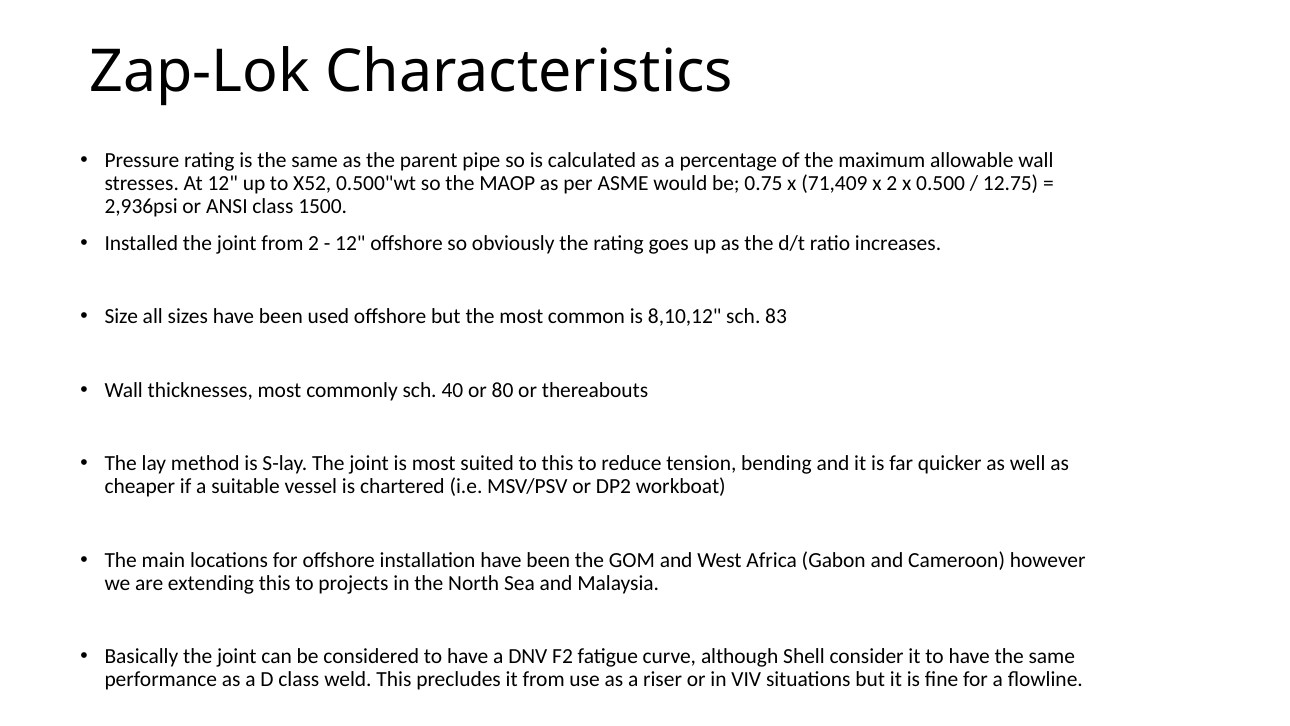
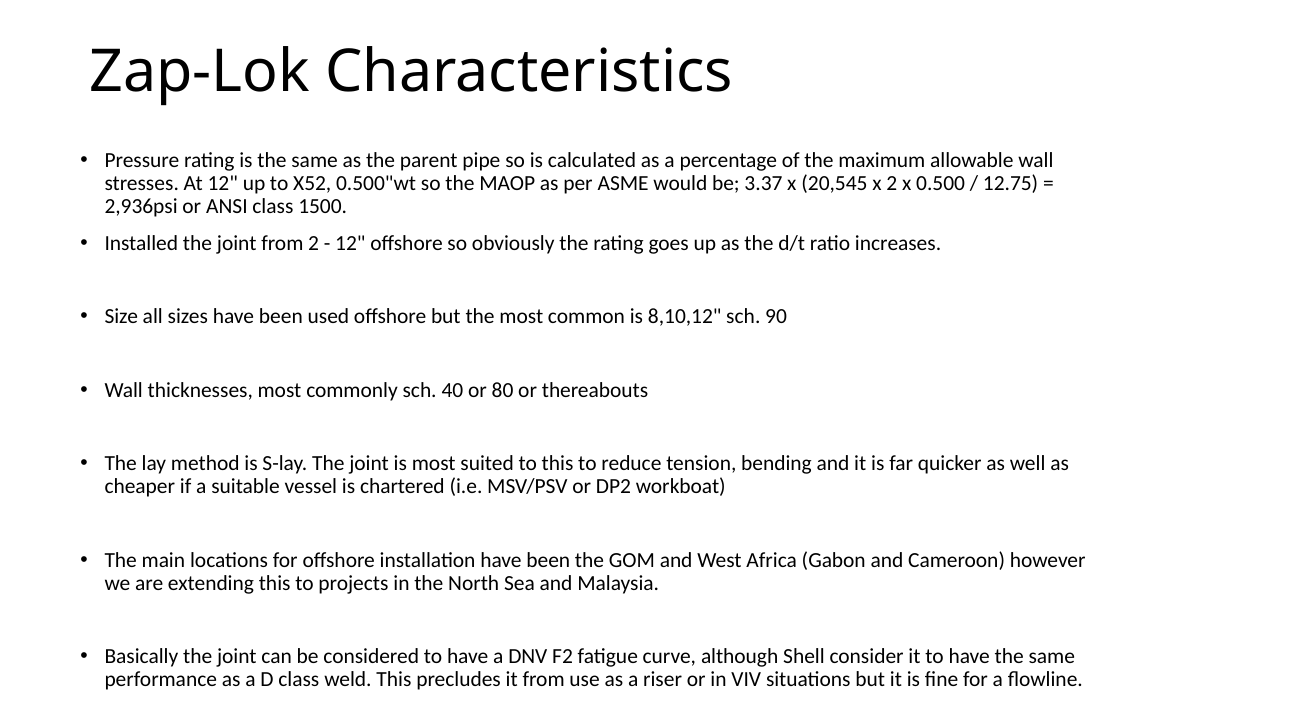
0.75: 0.75 -> 3.37 (763, 183)
71,409: 71,409 -> 20,545 (834, 183)
83: 83 -> 90 (776, 317)
